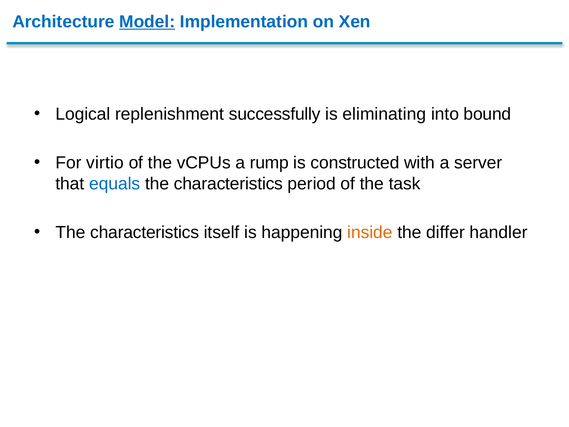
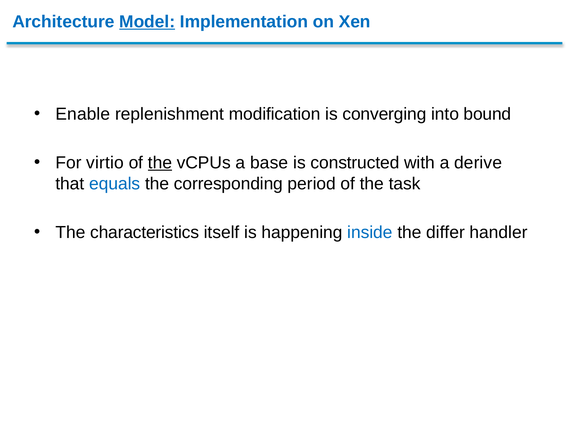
Logical: Logical -> Enable (83, 114)
successfully: successfully -> modification (275, 114)
eliminating: eliminating -> converging (384, 114)
the underline: none -> present (160, 163)
rump: rump -> base (269, 163)
server: server -> derive (478, 163)
characteristics: characteristics -> corresponding (228, 184)
inside colour: orange -> blue (370, 232)
